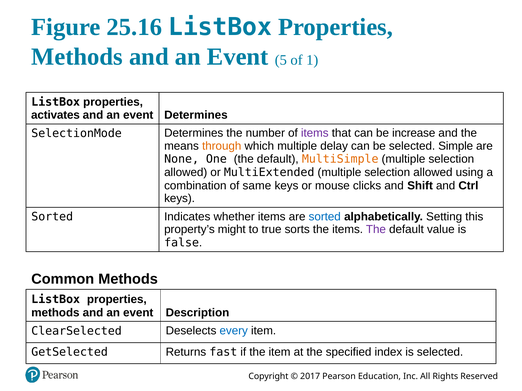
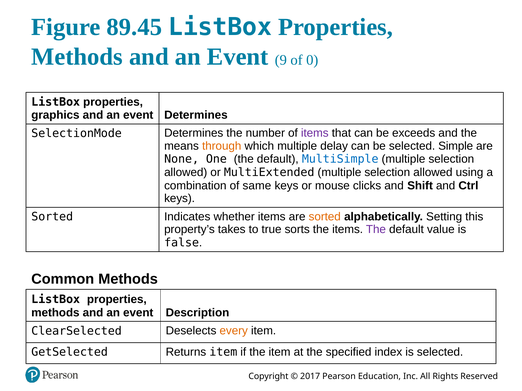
25.16: 25.16 -> 89.45 (134, 27)
5: 5 -> 9 (281, 60)
1: 1 -> 0 (312, 60)
activates: activates -> graphics (55, 115)
increase: increase -> exceeds (414, 133)
MultiSimple colour: orange -> blue (340, 159)
sorted colour: blue -> orange (325, 217)
might: might -> takes (232, 230)
every colour: blue -> orange (234, 331)
Returns fast: fast -> item (223, 353)
